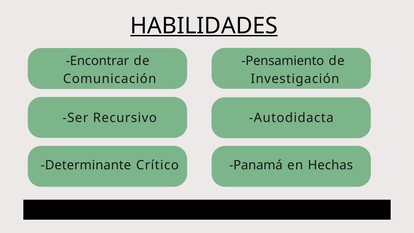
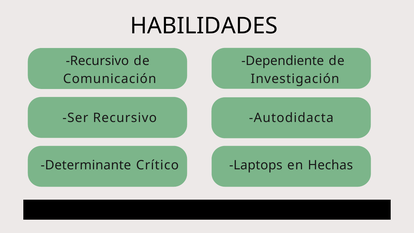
HABILIDADES underline: present -> none (204, 26)
Encontrar: Encontrar -> Recursivo (97, 61)
Pensamiento: Pensamiento -> Dependiente (283, 61)
Panamá: Panamá -> Laptops (256, 165)
